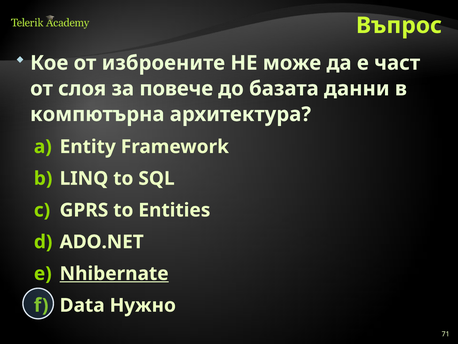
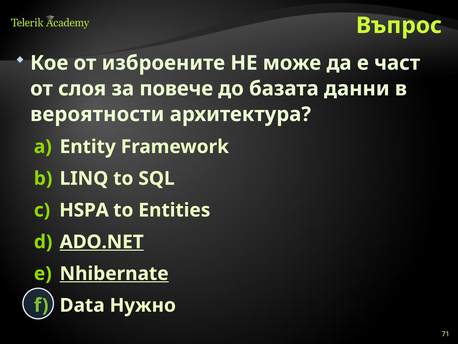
компютърна: компютърна -> вероятности (97, 114)
GPRS: GPRS -> HSPA (84, 210)
ADO.NET underline: none -> present (102, 242)
